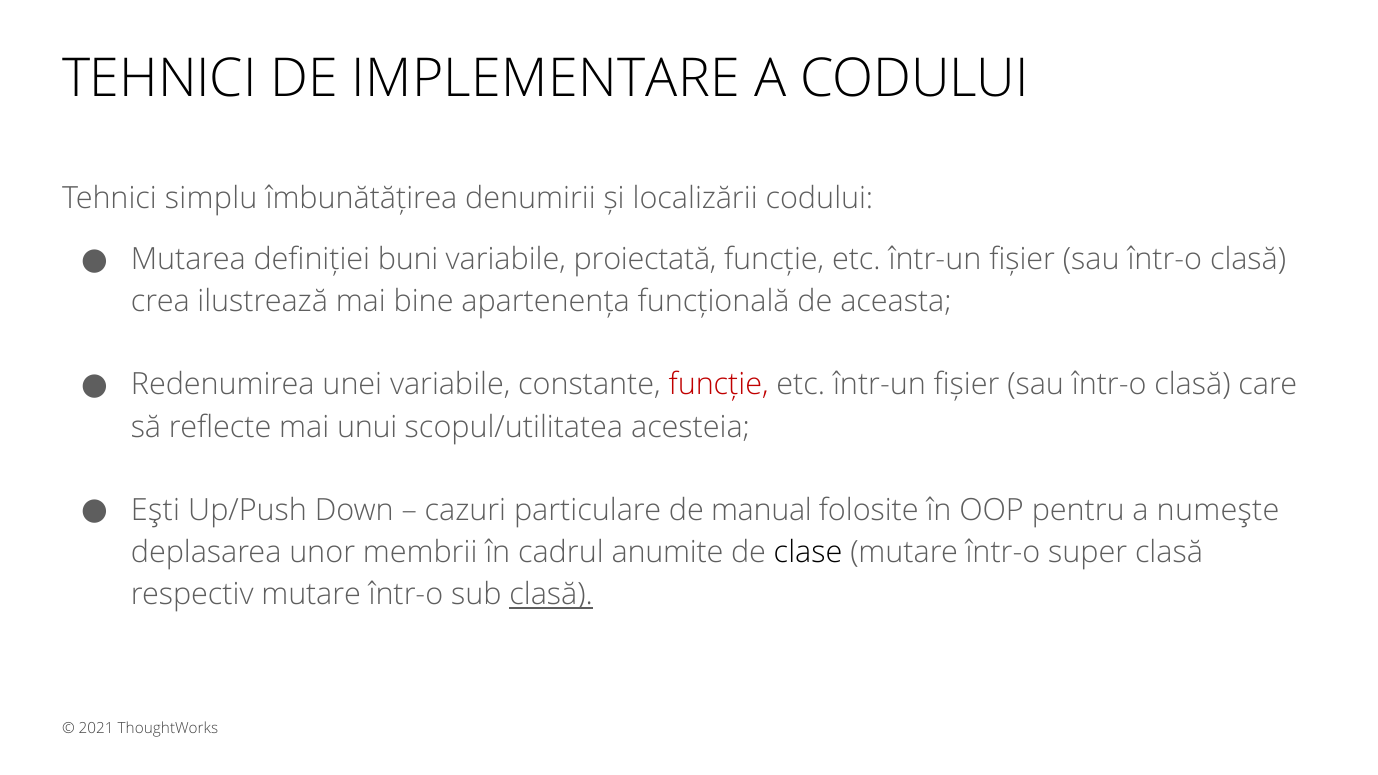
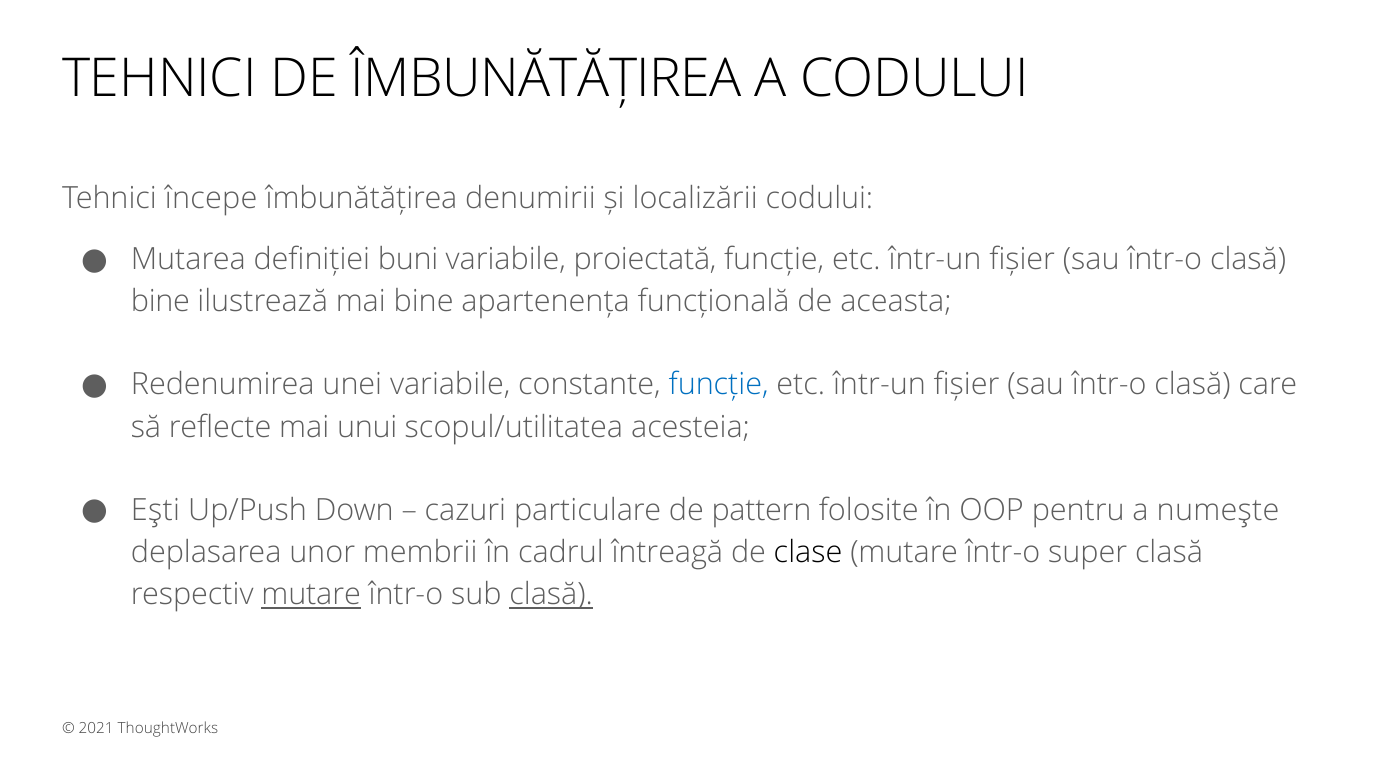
DE IMPLEMENTARE: IMPLEMENTARE -> ÎMBUNĂTĂȚIREA (546, 79)
simplu: simplu -> începe (211, 198)
crea: crea -> bine (160, 302)
funcție colour: red -> blue (719, 385)
manual: manual -> pattern (761, 510)
anumite: anumite -> întreagă (667, 552)
mutare underline: none -> present (311, 595)
